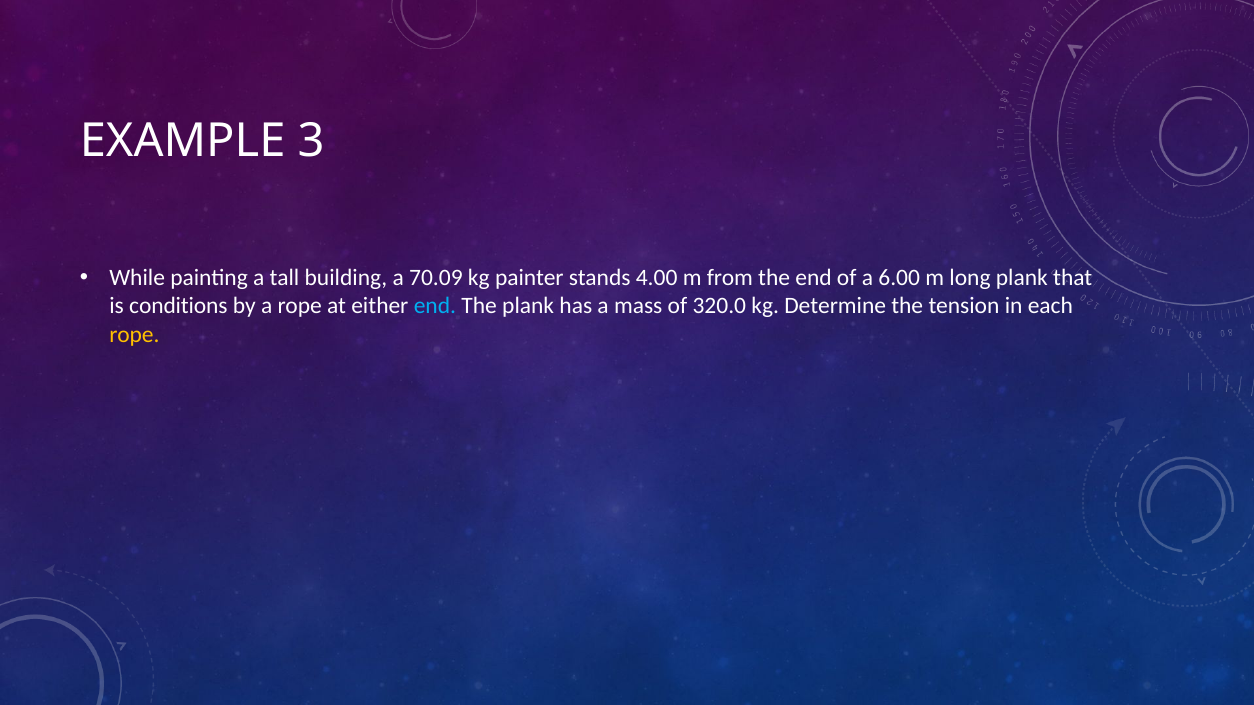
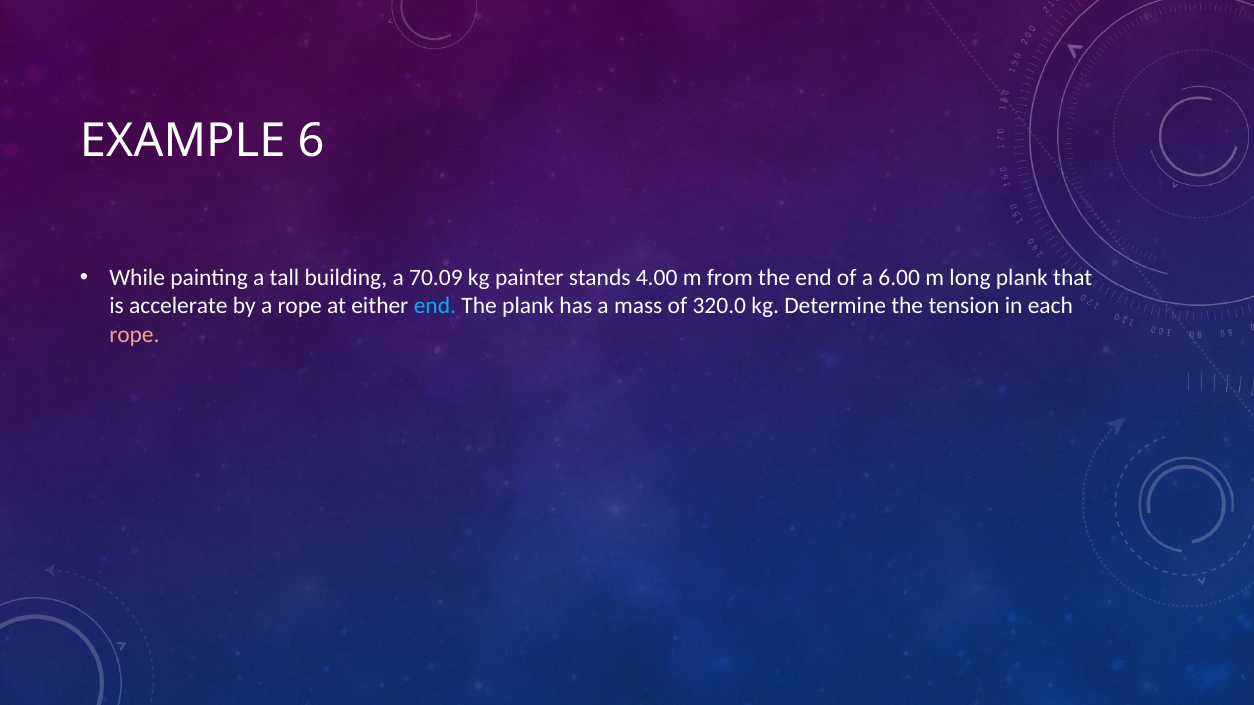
3: 3 -> 6 (311, 141)
conditions: conditions -> accelerate (178, 306)
rope colour: yellow -> pink (134, 335)
